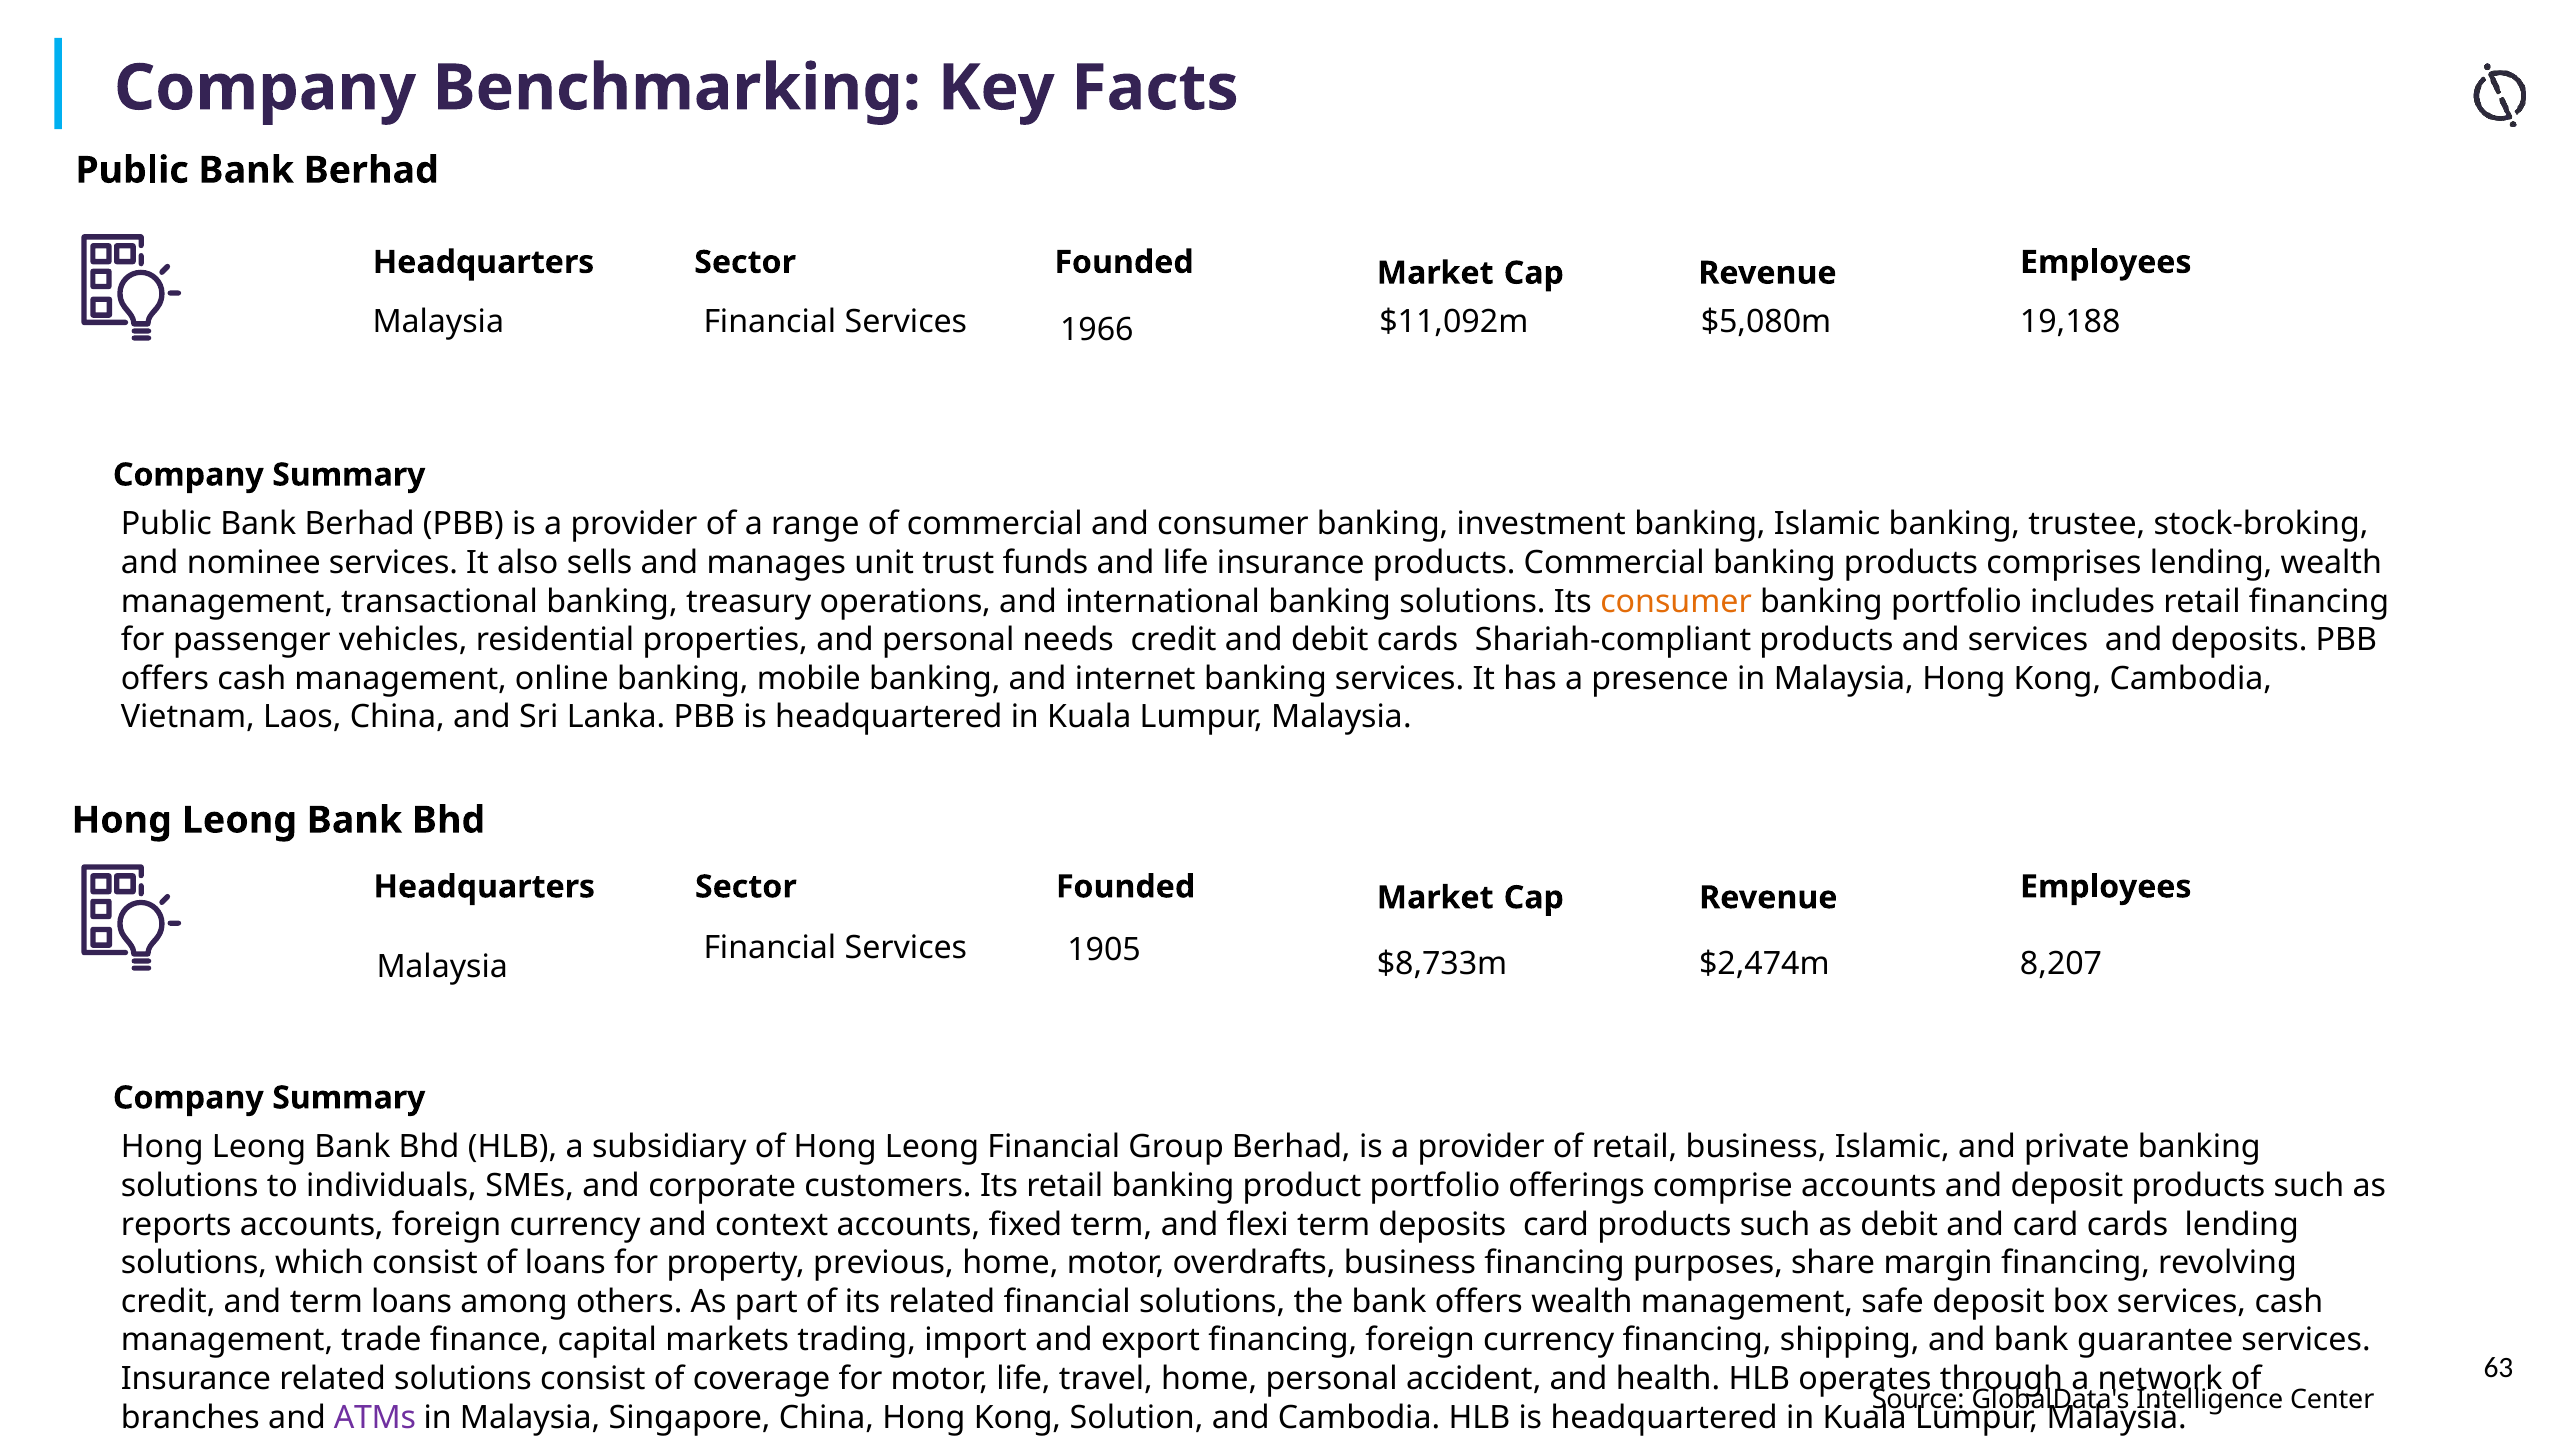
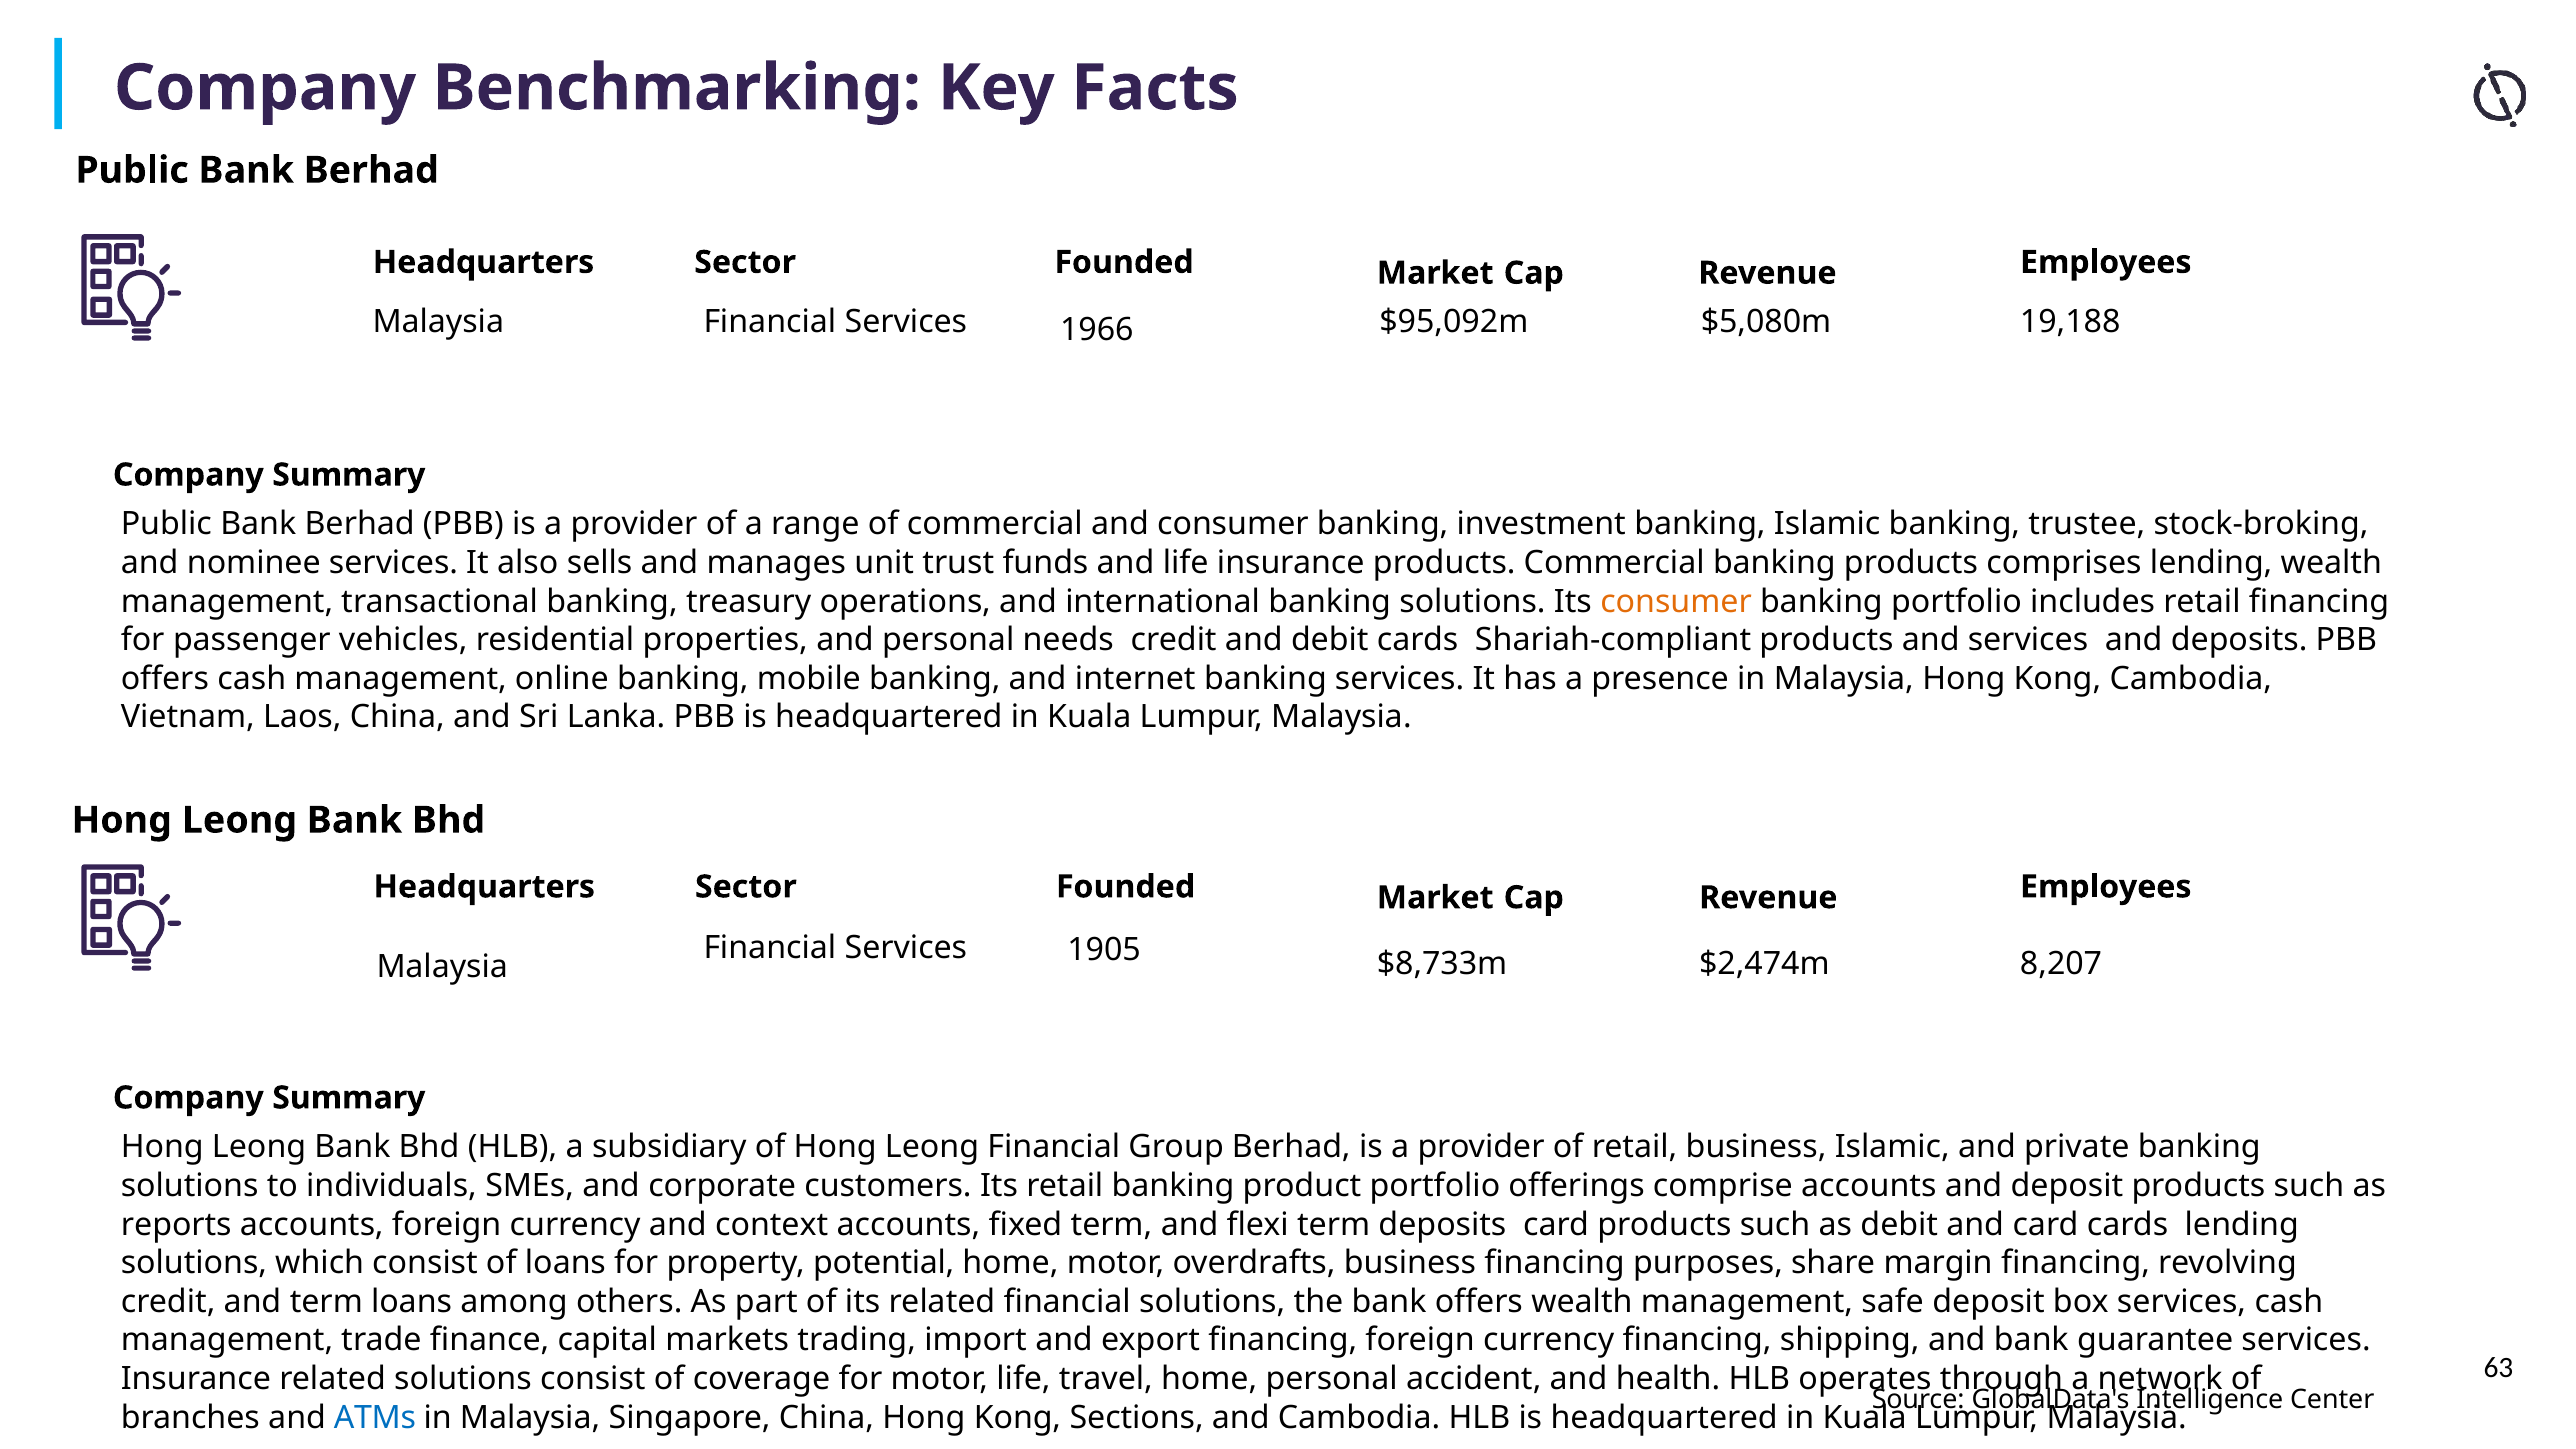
$11,092m: $11,092m -> $95,092m (1454, 322)
previous: previous -> potential (884, 1263)
ATMs colour: purple -> blue (375, 1418)
Solution: Solution -> Sections (1137, 1418)
